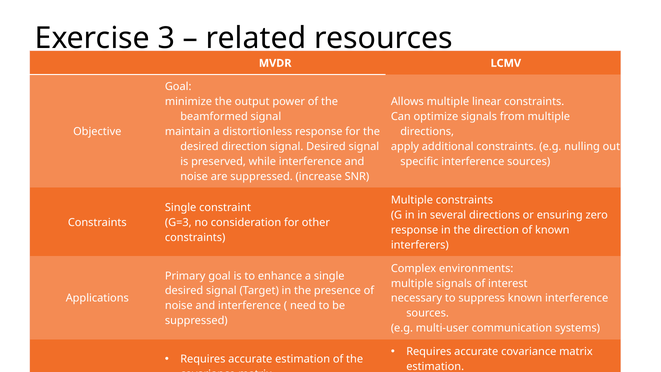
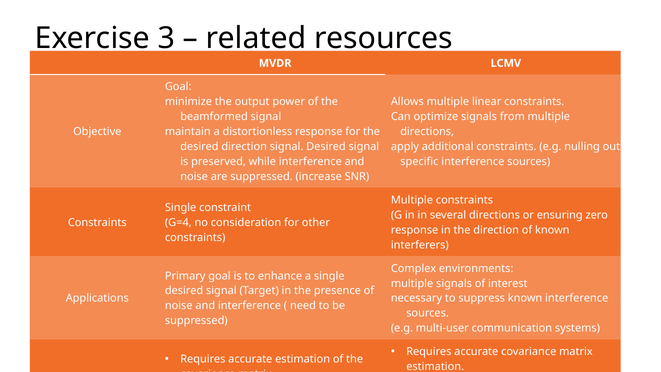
G=3: G=3 -> G=4 (178, 222)
